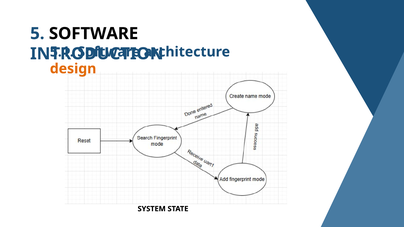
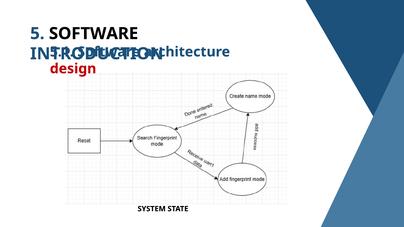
design colour: orange -> red (73, 69)
